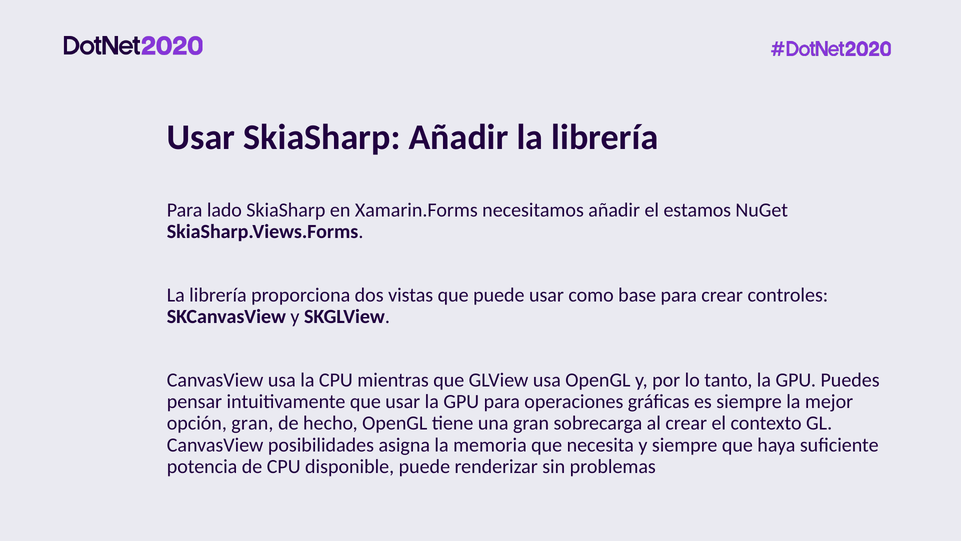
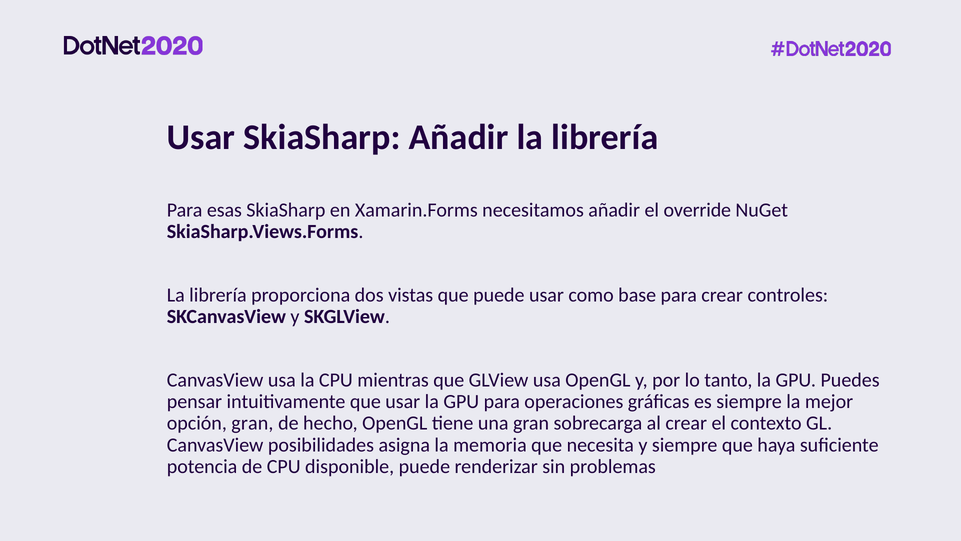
lado: lado -> esas (224, 210)
estamos: estamos -> override (697, 210)
